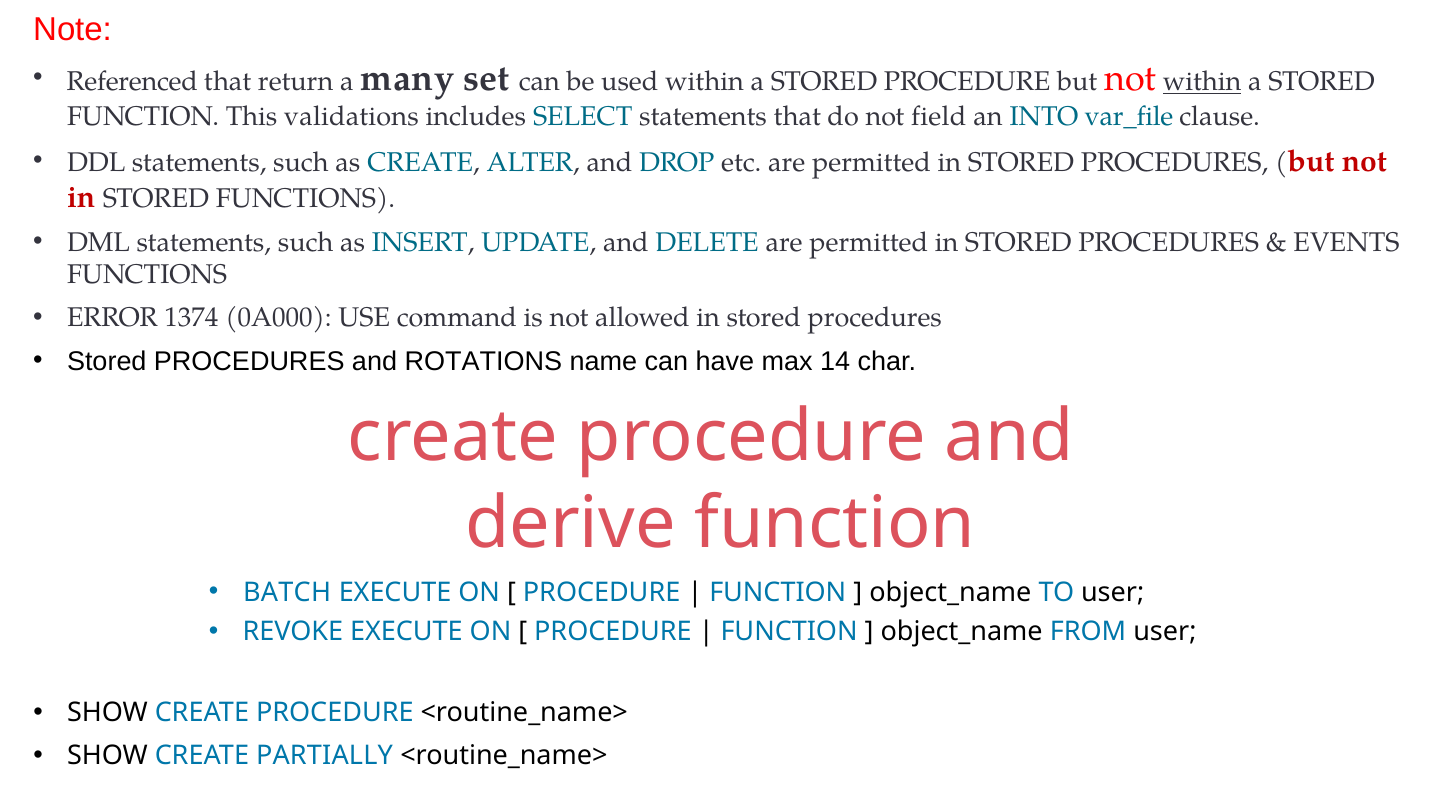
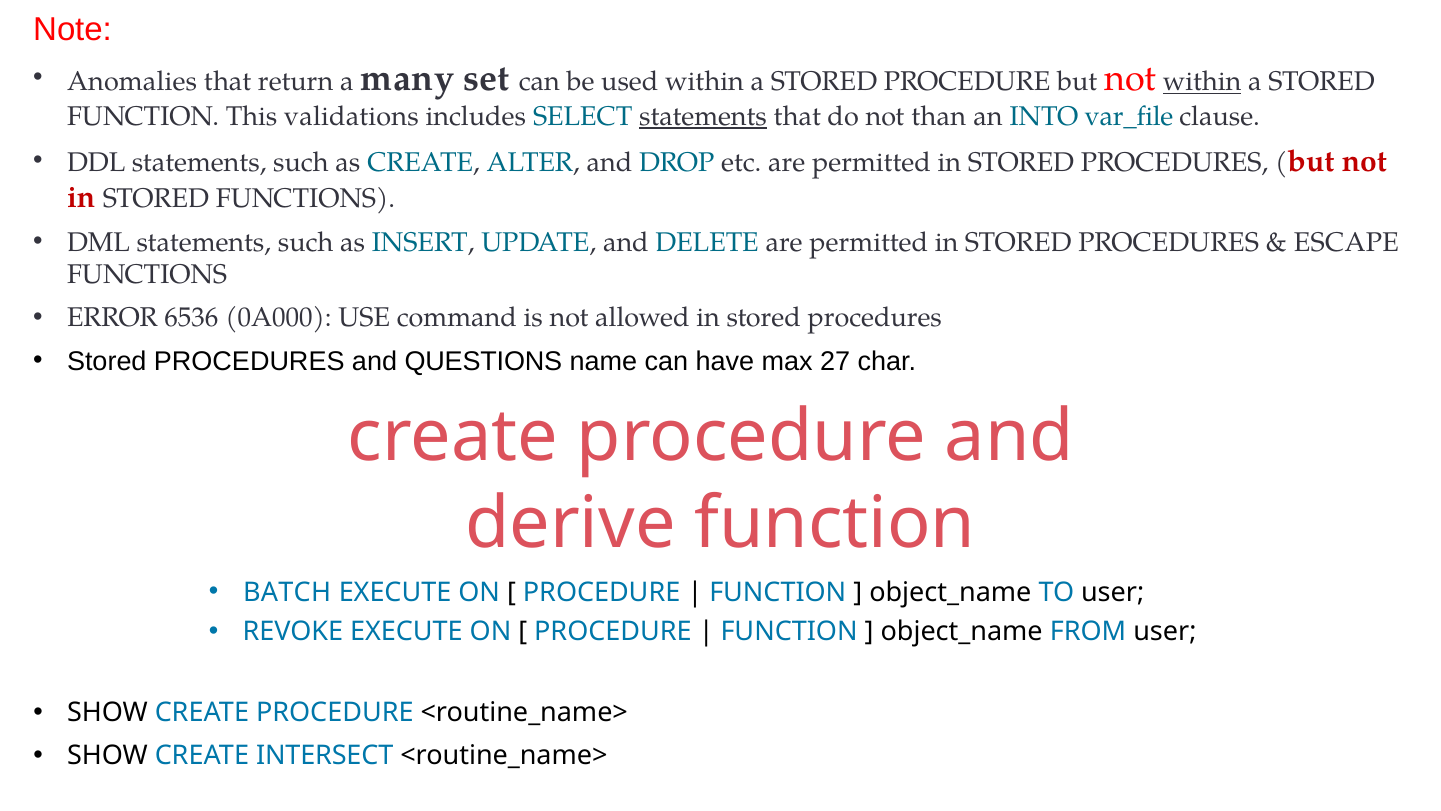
Referenced: Referenced -> Anomalies (132, 82)
statements underline: none -> present (703, 116)
field: field -> than (939, 116)
EVENTS: EVENTS -> ESCAPE (1346, 242)
1374: 1374 -> 6536 (191, 318)
ROTATIONS: ROTATIONS -> QUESTIONS (483, 361)
14: 14 -> 27 (835, 361)
PARTIALLY: PARTIALLY -> INTERSECT (325, 755)
